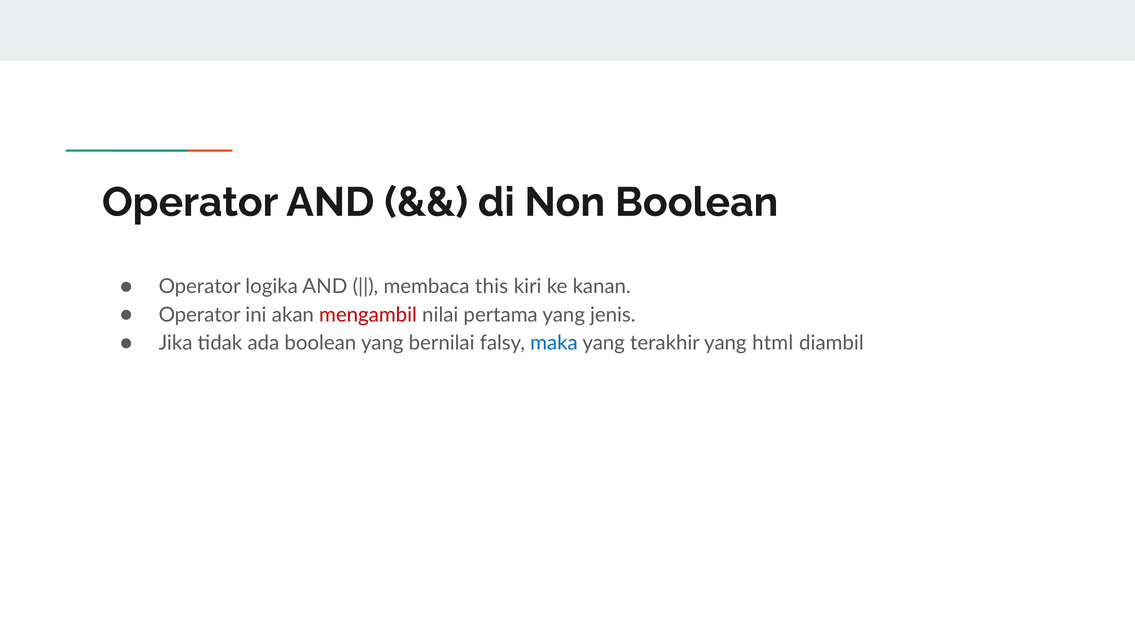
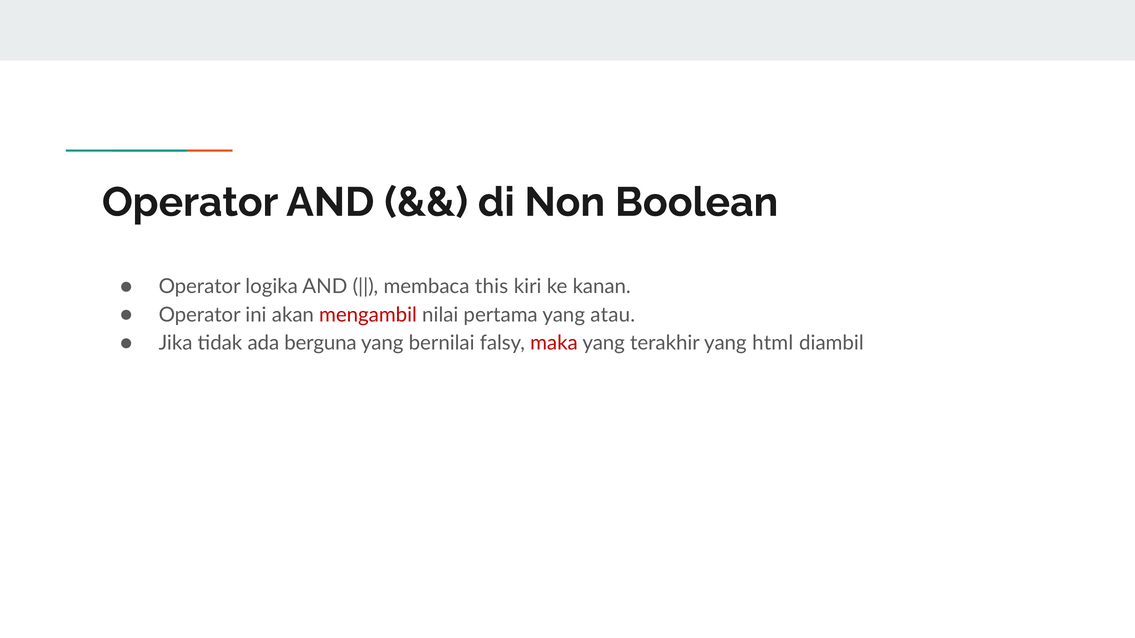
jenis: jenis -> atau (613, 315)
ada boolean: boolean -> berguna (320, 343)
maka colour: blue -> red (554, 343)
